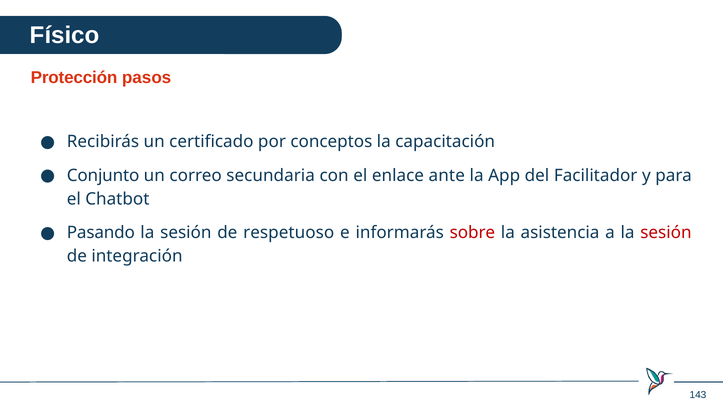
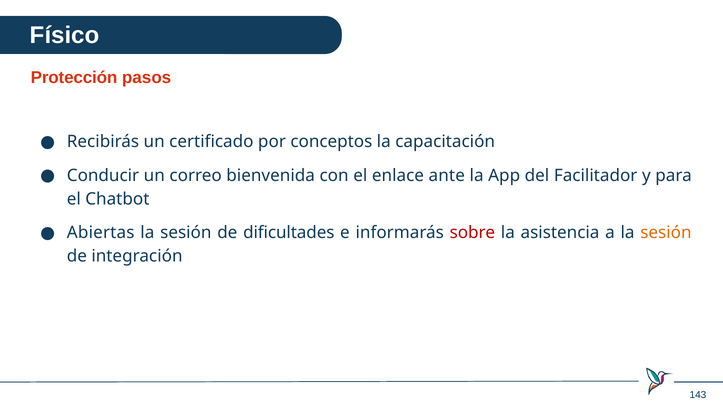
Conjunto: Conjunto -> Conducir (103, 175)
secundaria: secundaria -> bienvenida (271, 175)
Pasando: Pasando -> Abiertas (101, 232)
respetuoso: respetuoso -> dificultades (289, 232)
sesión colour: red -> orange (666, 232)
